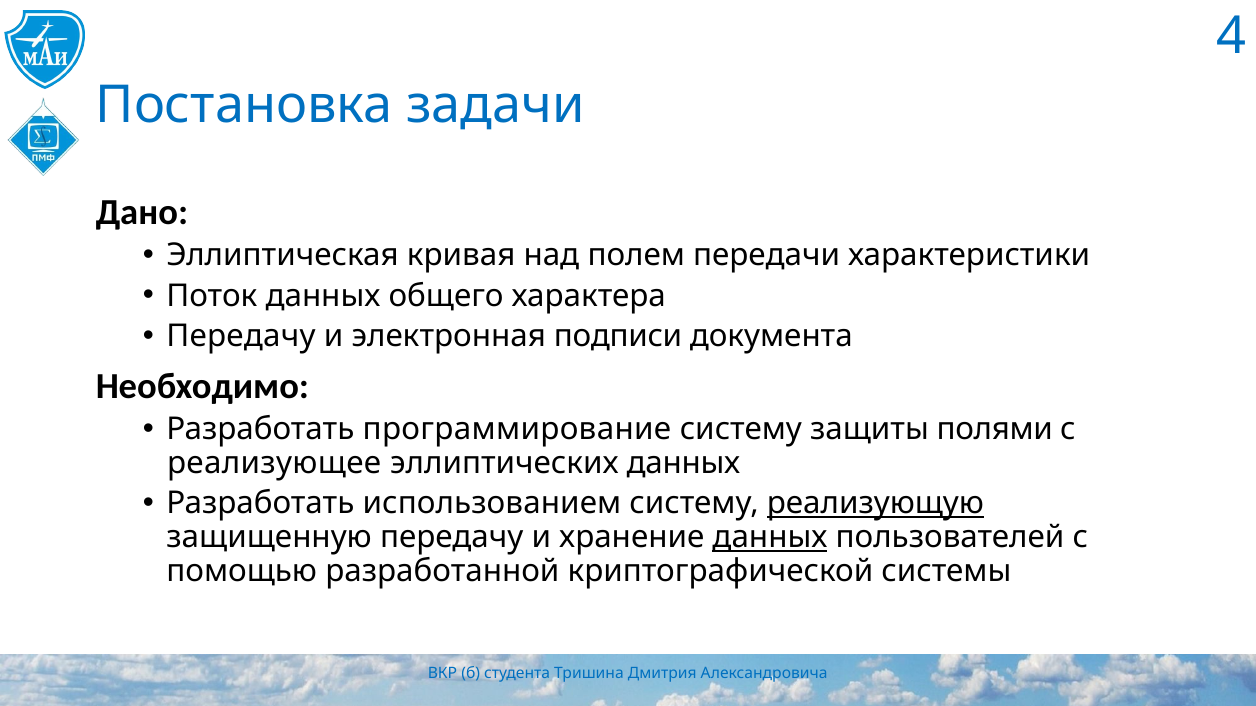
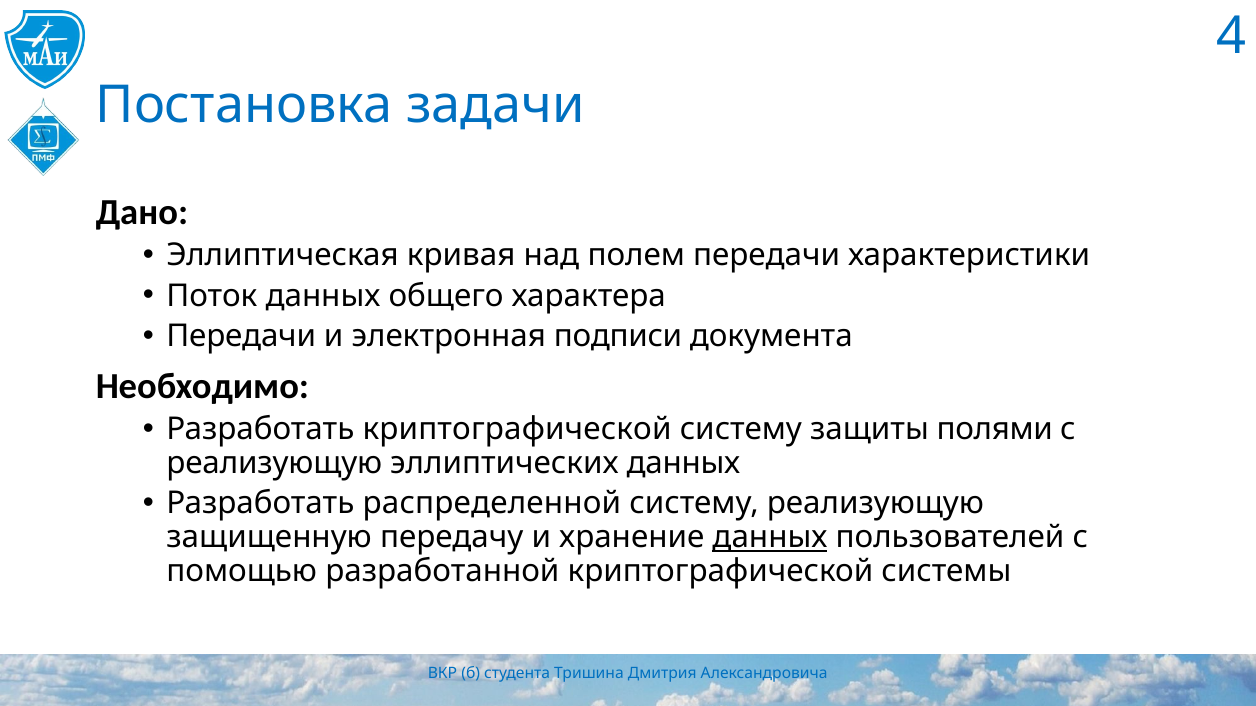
Передачу: Передачу -> Передачи (241, 337)
Разработать программирование: программирование -> криптографической (517, 430)
реализующее: реализующее -> реализующую (274, 463)
использованием: использованием -> распределенной (492, 504)
реализующую underline: present -> none (875, 504)
